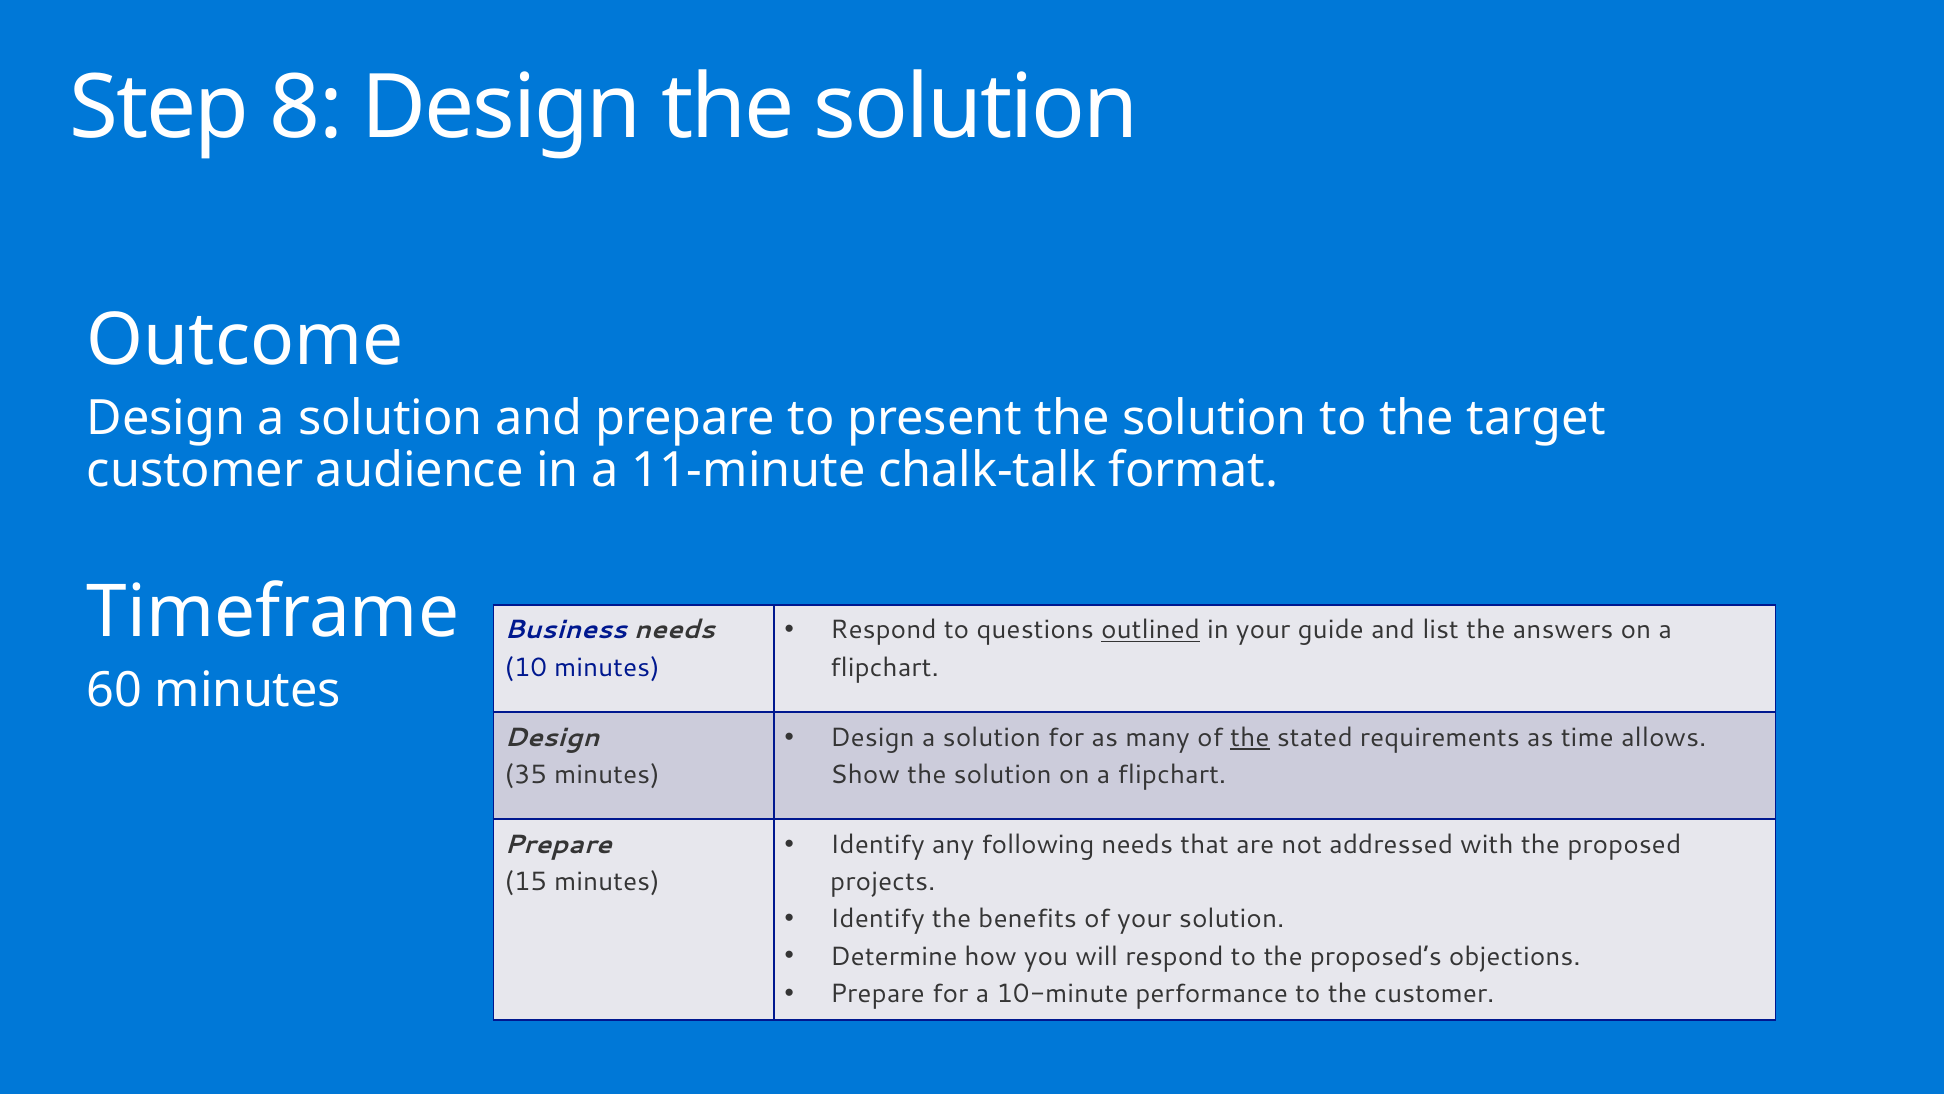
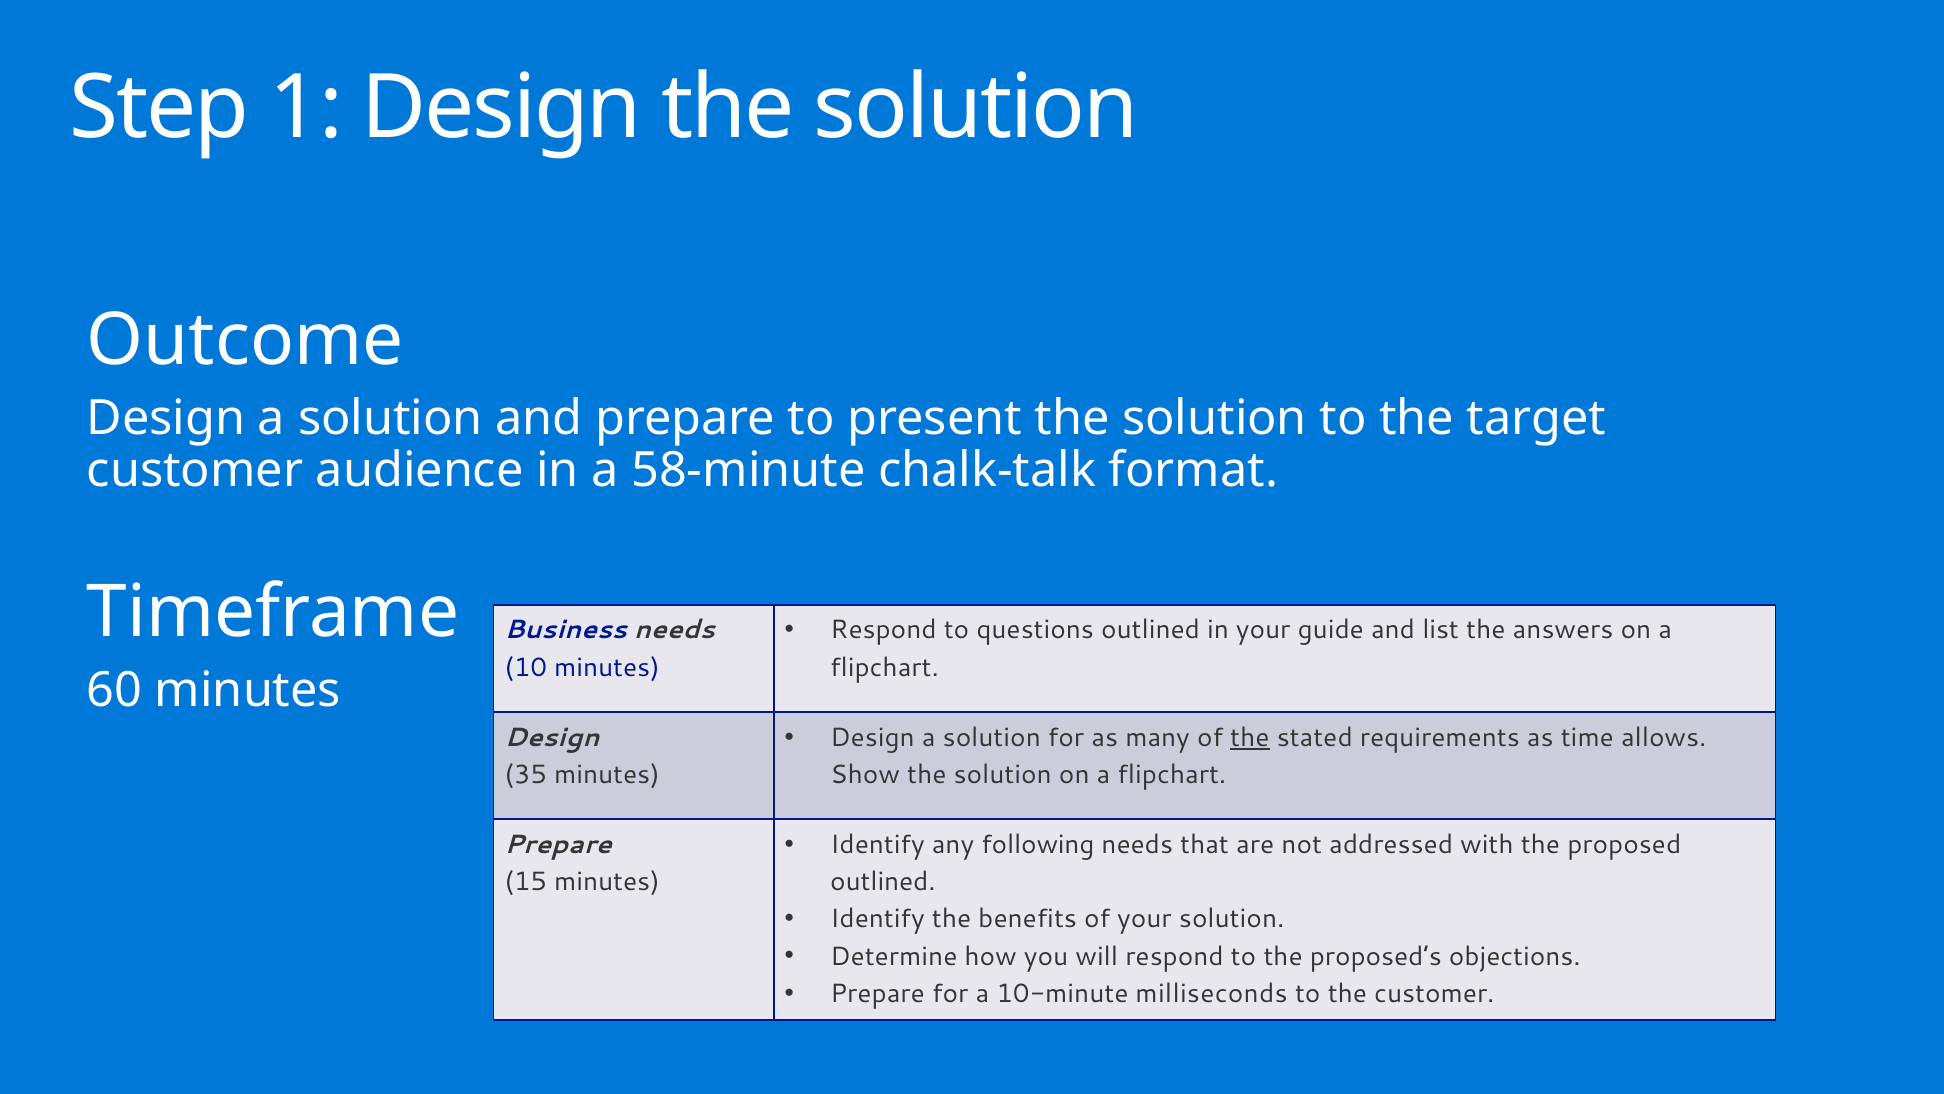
8: 8 -> 1 (306, 108)
11-minute: 11-minute -> 58-minute (749, 470)
outlined underline: present -> none (1151, 630)
projects: projects -> outlined (883, 881)
performance: performance -> milliseconds (1212, 993)
